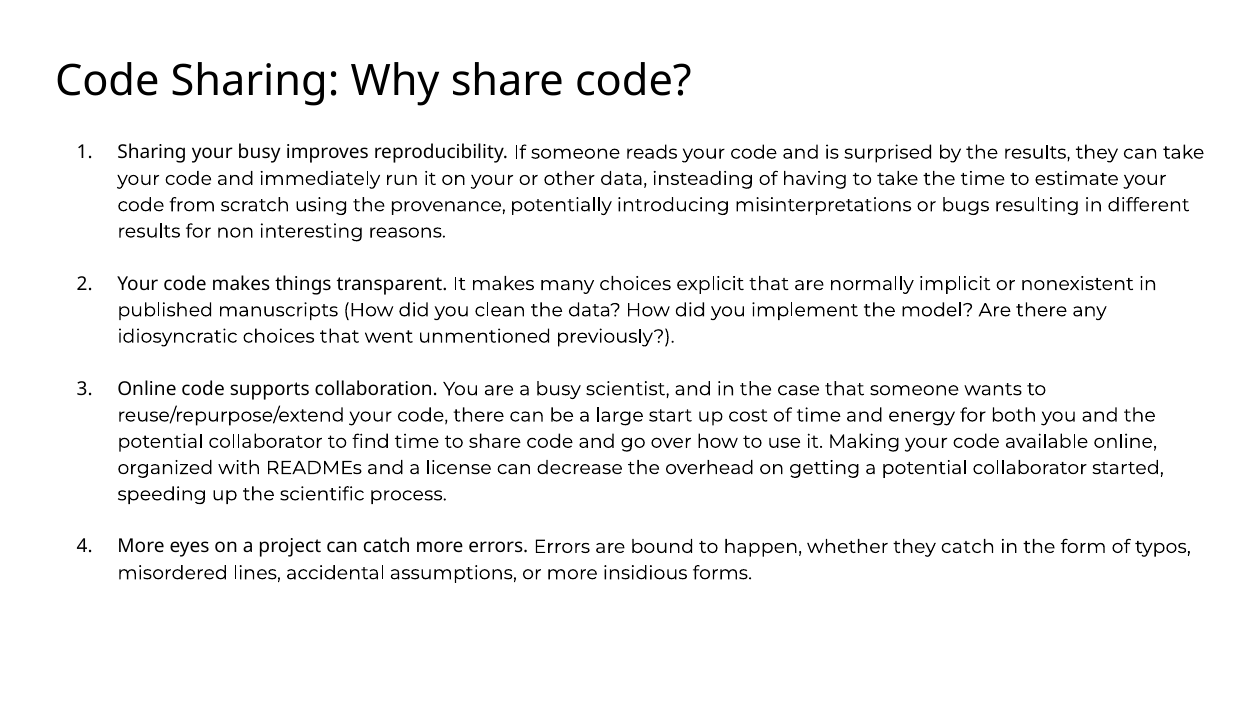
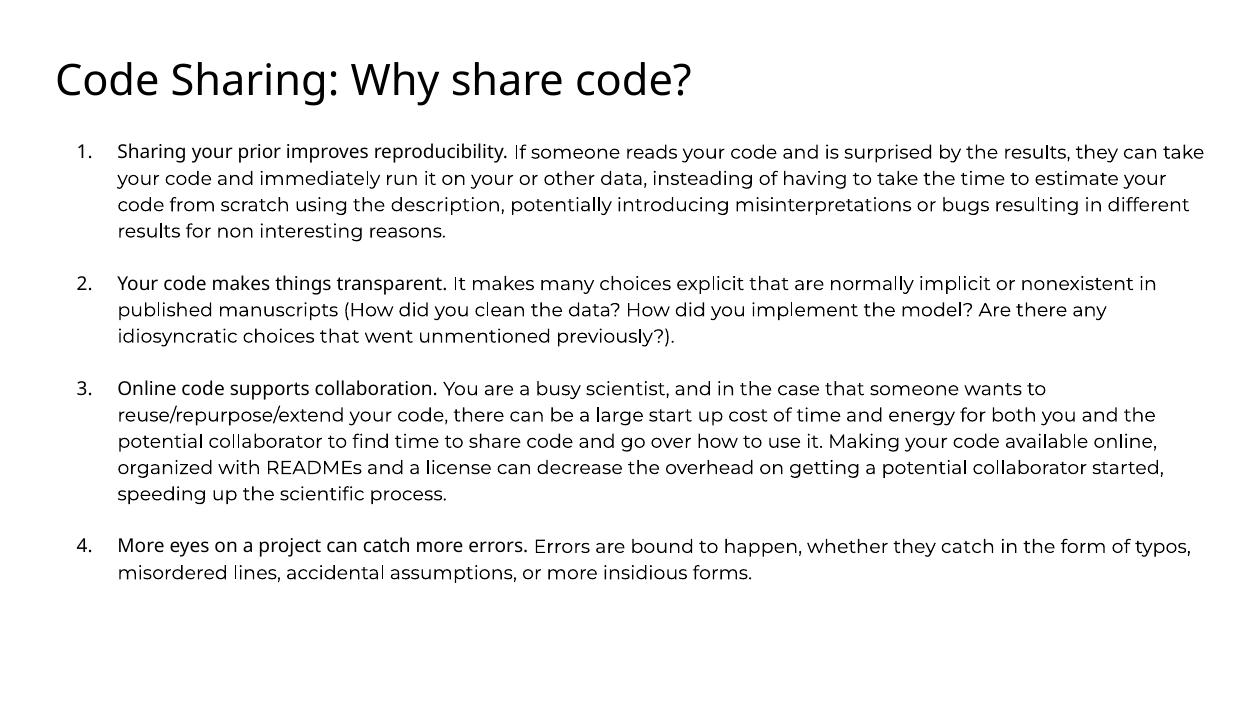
your busy: busy -> prior (259, 152)
provenance: provenance -> description (448, 205)
